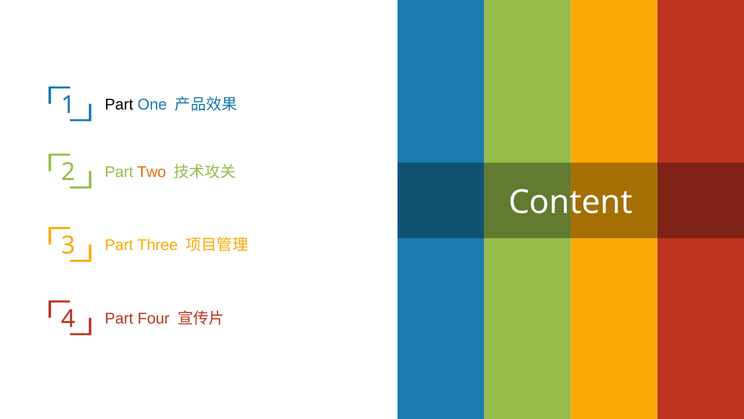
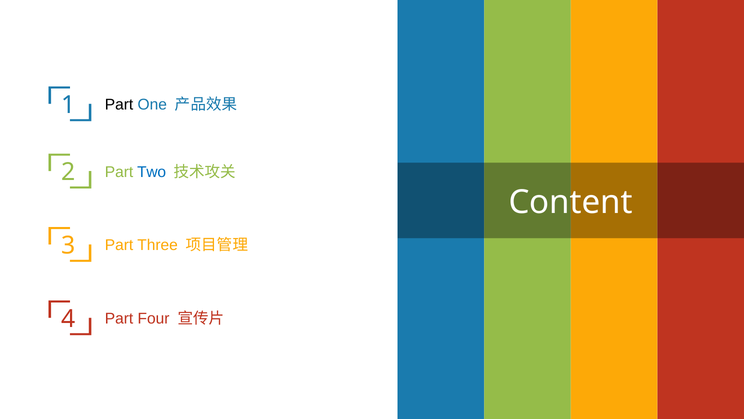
Two colour: orange -> blue (152, 172)
